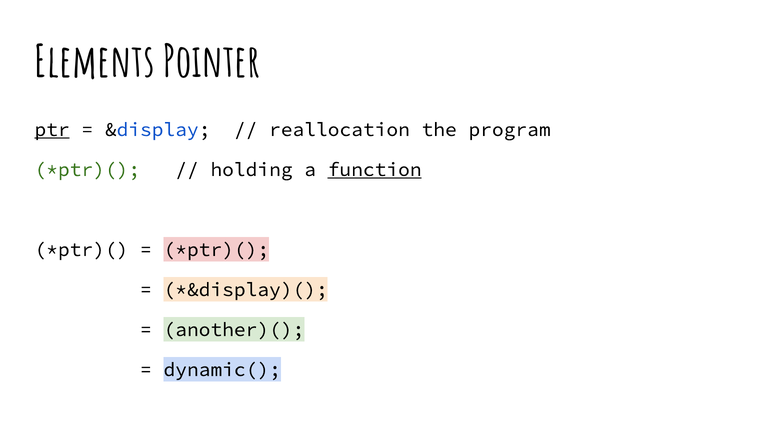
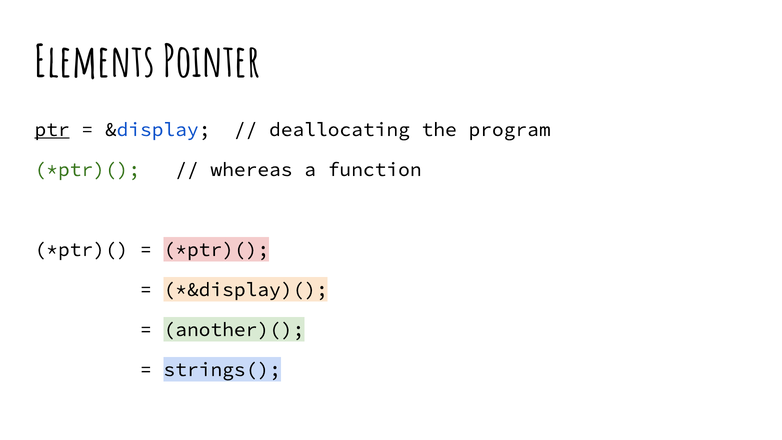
reallocation: reallocation -> deallocating (339, 130)
holding: holding -> whereas (251, 169)
function underline: present -> none (375, 169)
dynamic(: dynamic( -> strings( (222, 369)
